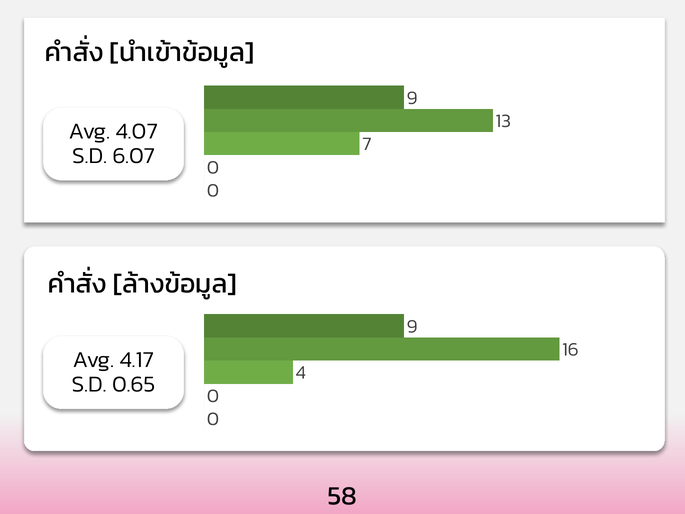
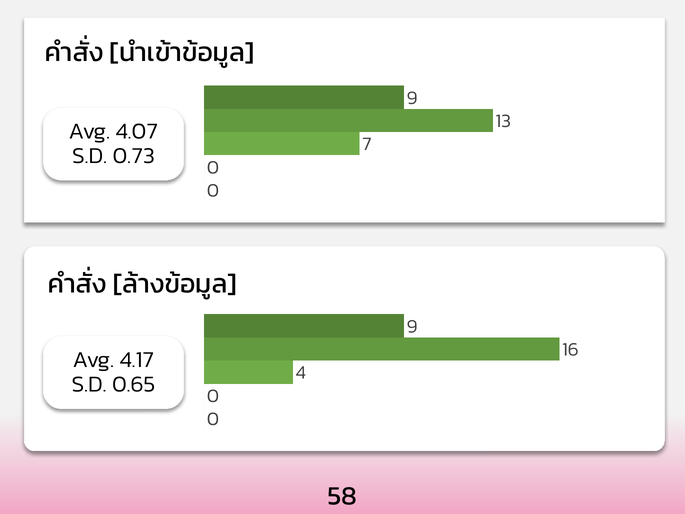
6.07: 6.07 -> 0.73 (134, 156)
